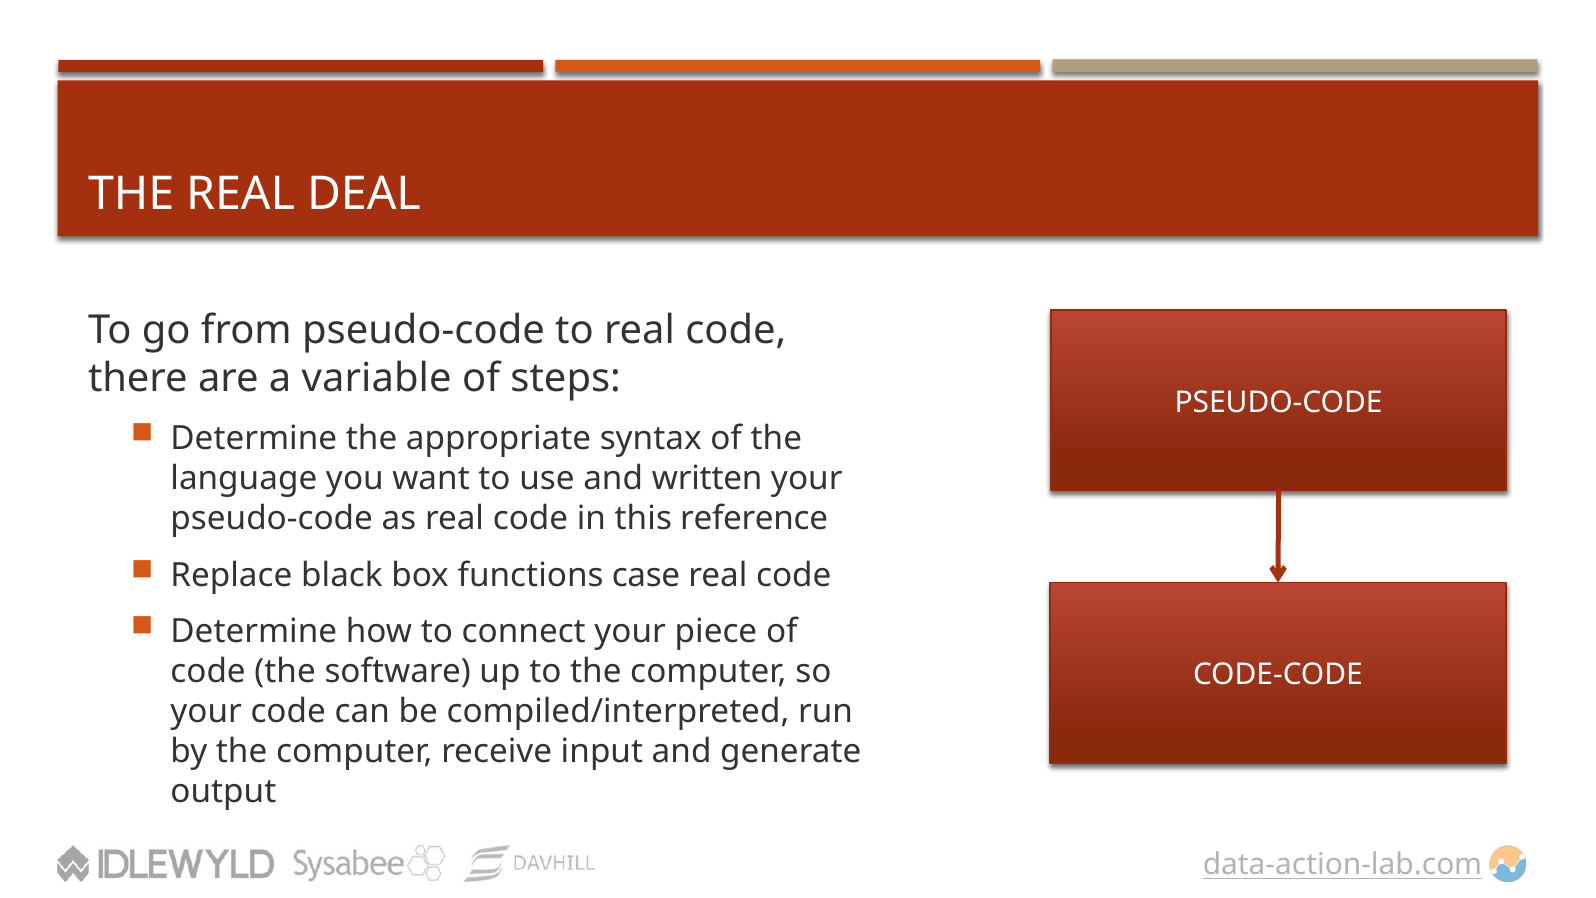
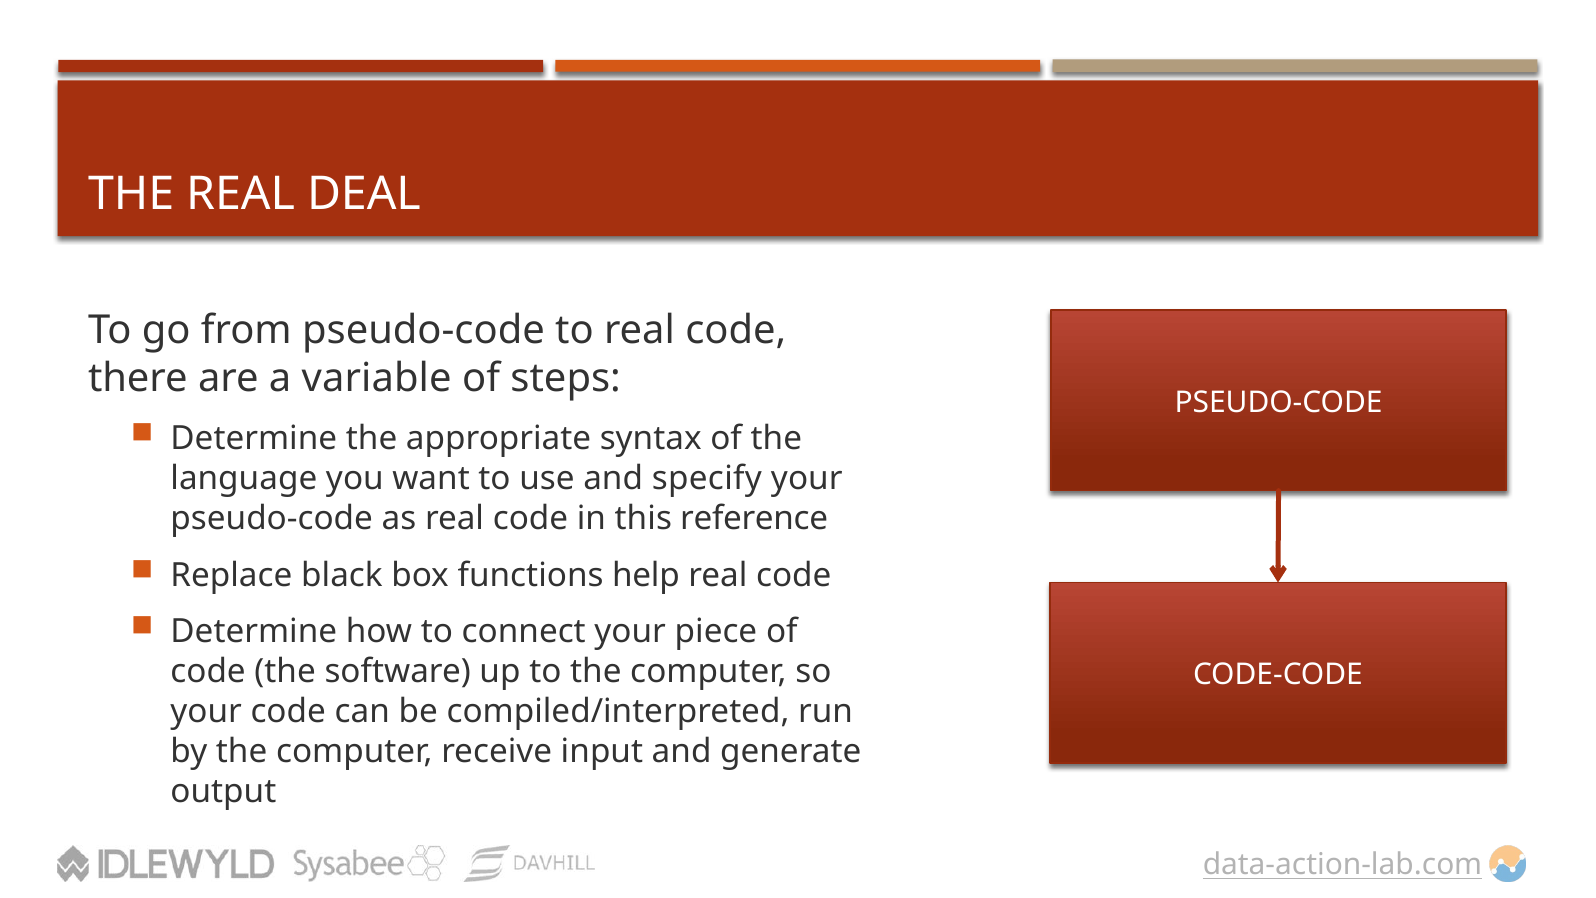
written: written -> specify (707, 479)
case: case -> help (646, 575)
